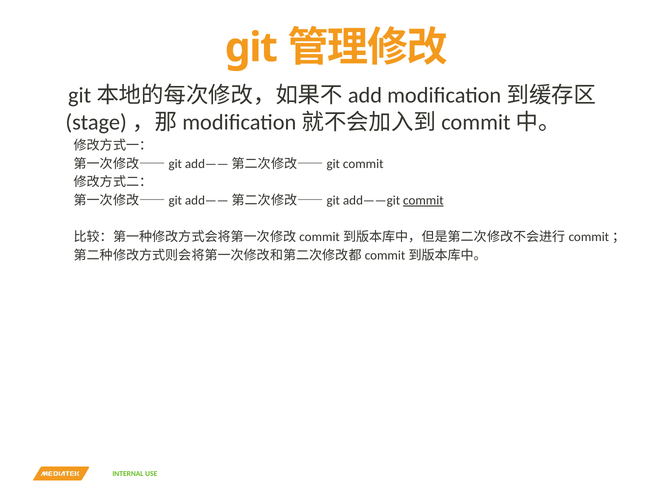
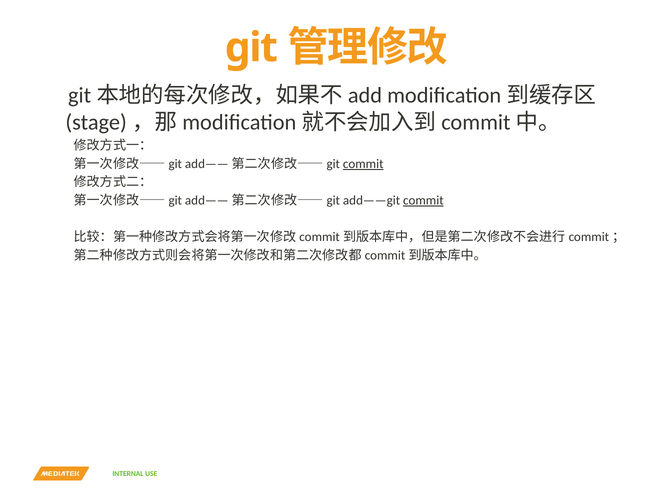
commit underline: none -> present (363, 164)
